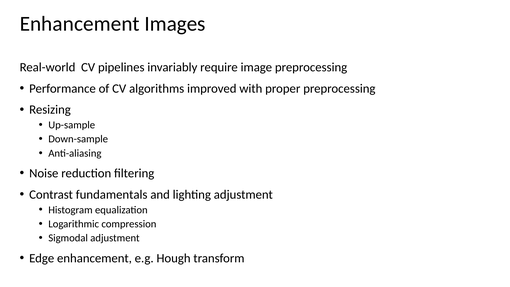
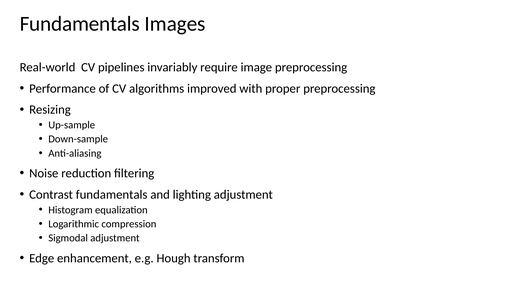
Enhancement: Enhancement -> Fundamentals (80, 24)
